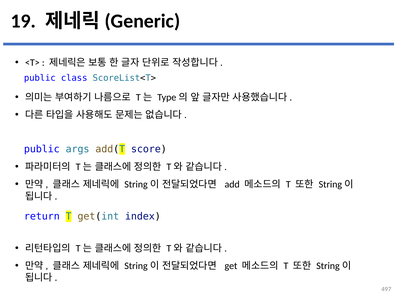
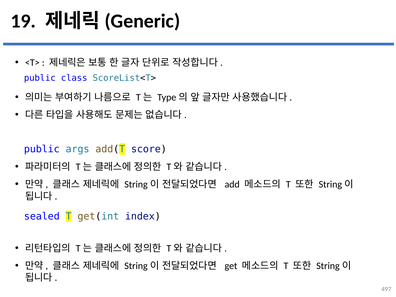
return: return -> sealed (42, 216)
